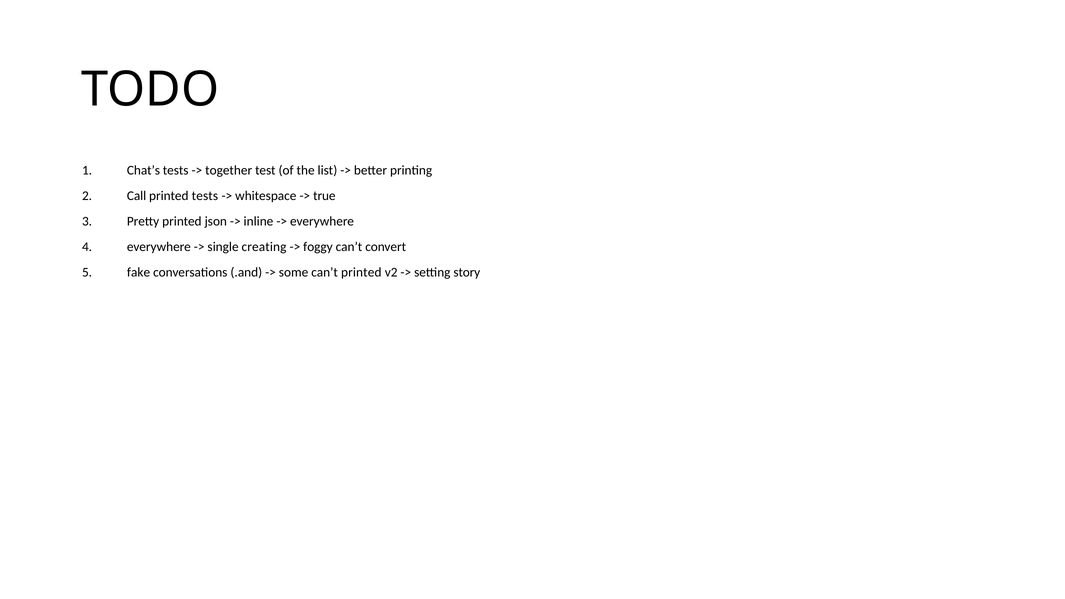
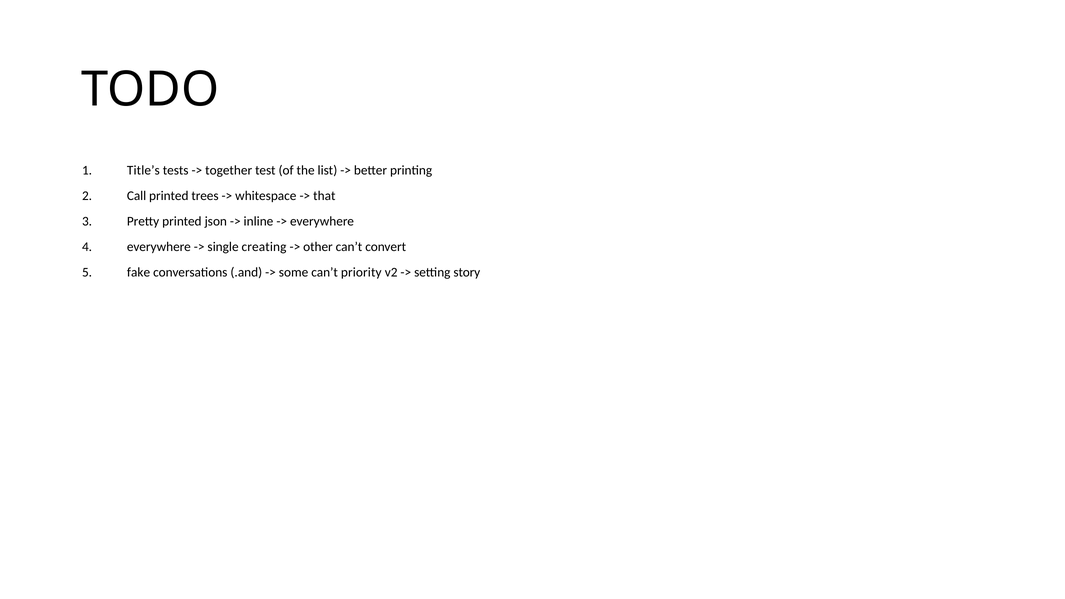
Chat’s: Chat’s -> Title’s (143, 171)
printed tests: tests -> trees (205, 196)
true: true -> that (324, 196)
foggy: foggy -> other (318, 247)
can’t printed: printed -> priority (361, 272)
